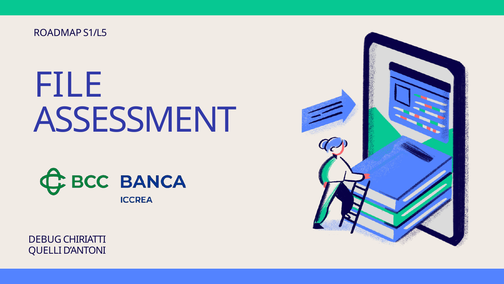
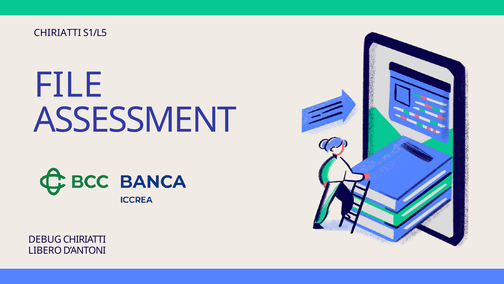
ROADMAP: ROADMAP -> CHIRIATTI (57, 33)
QUELLI: QUELLI -> LIBERO (45, 250)
